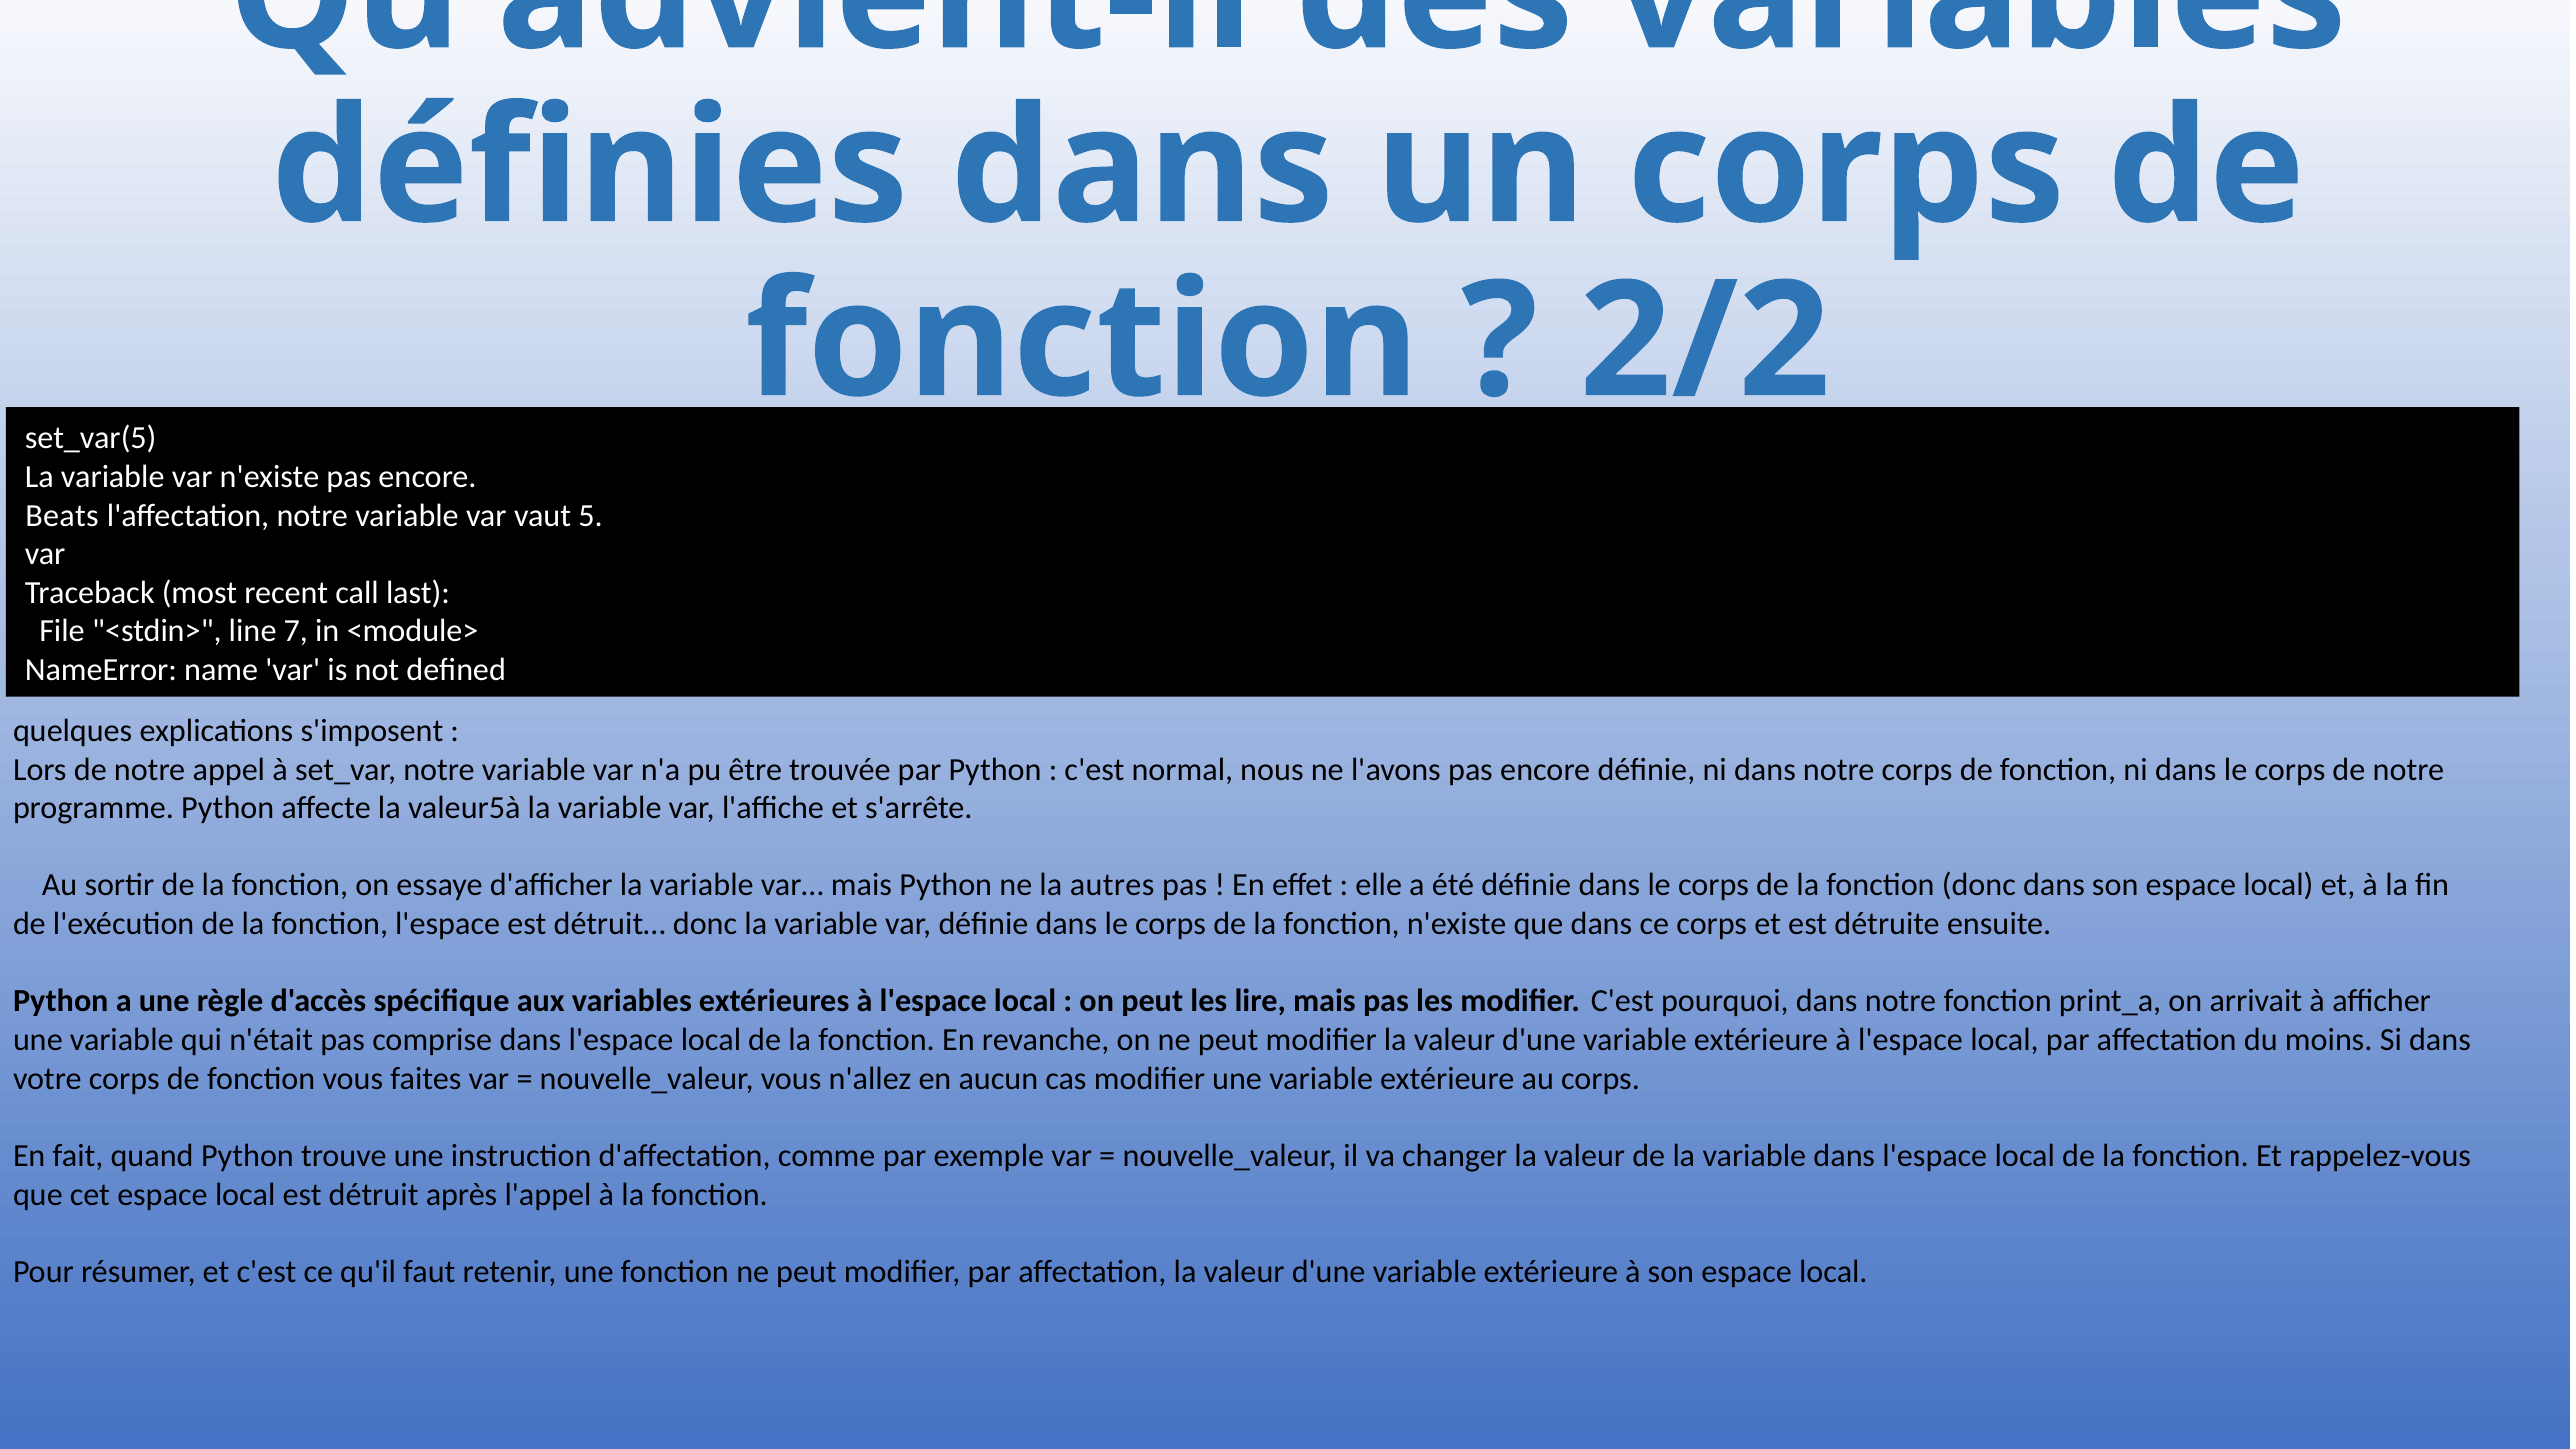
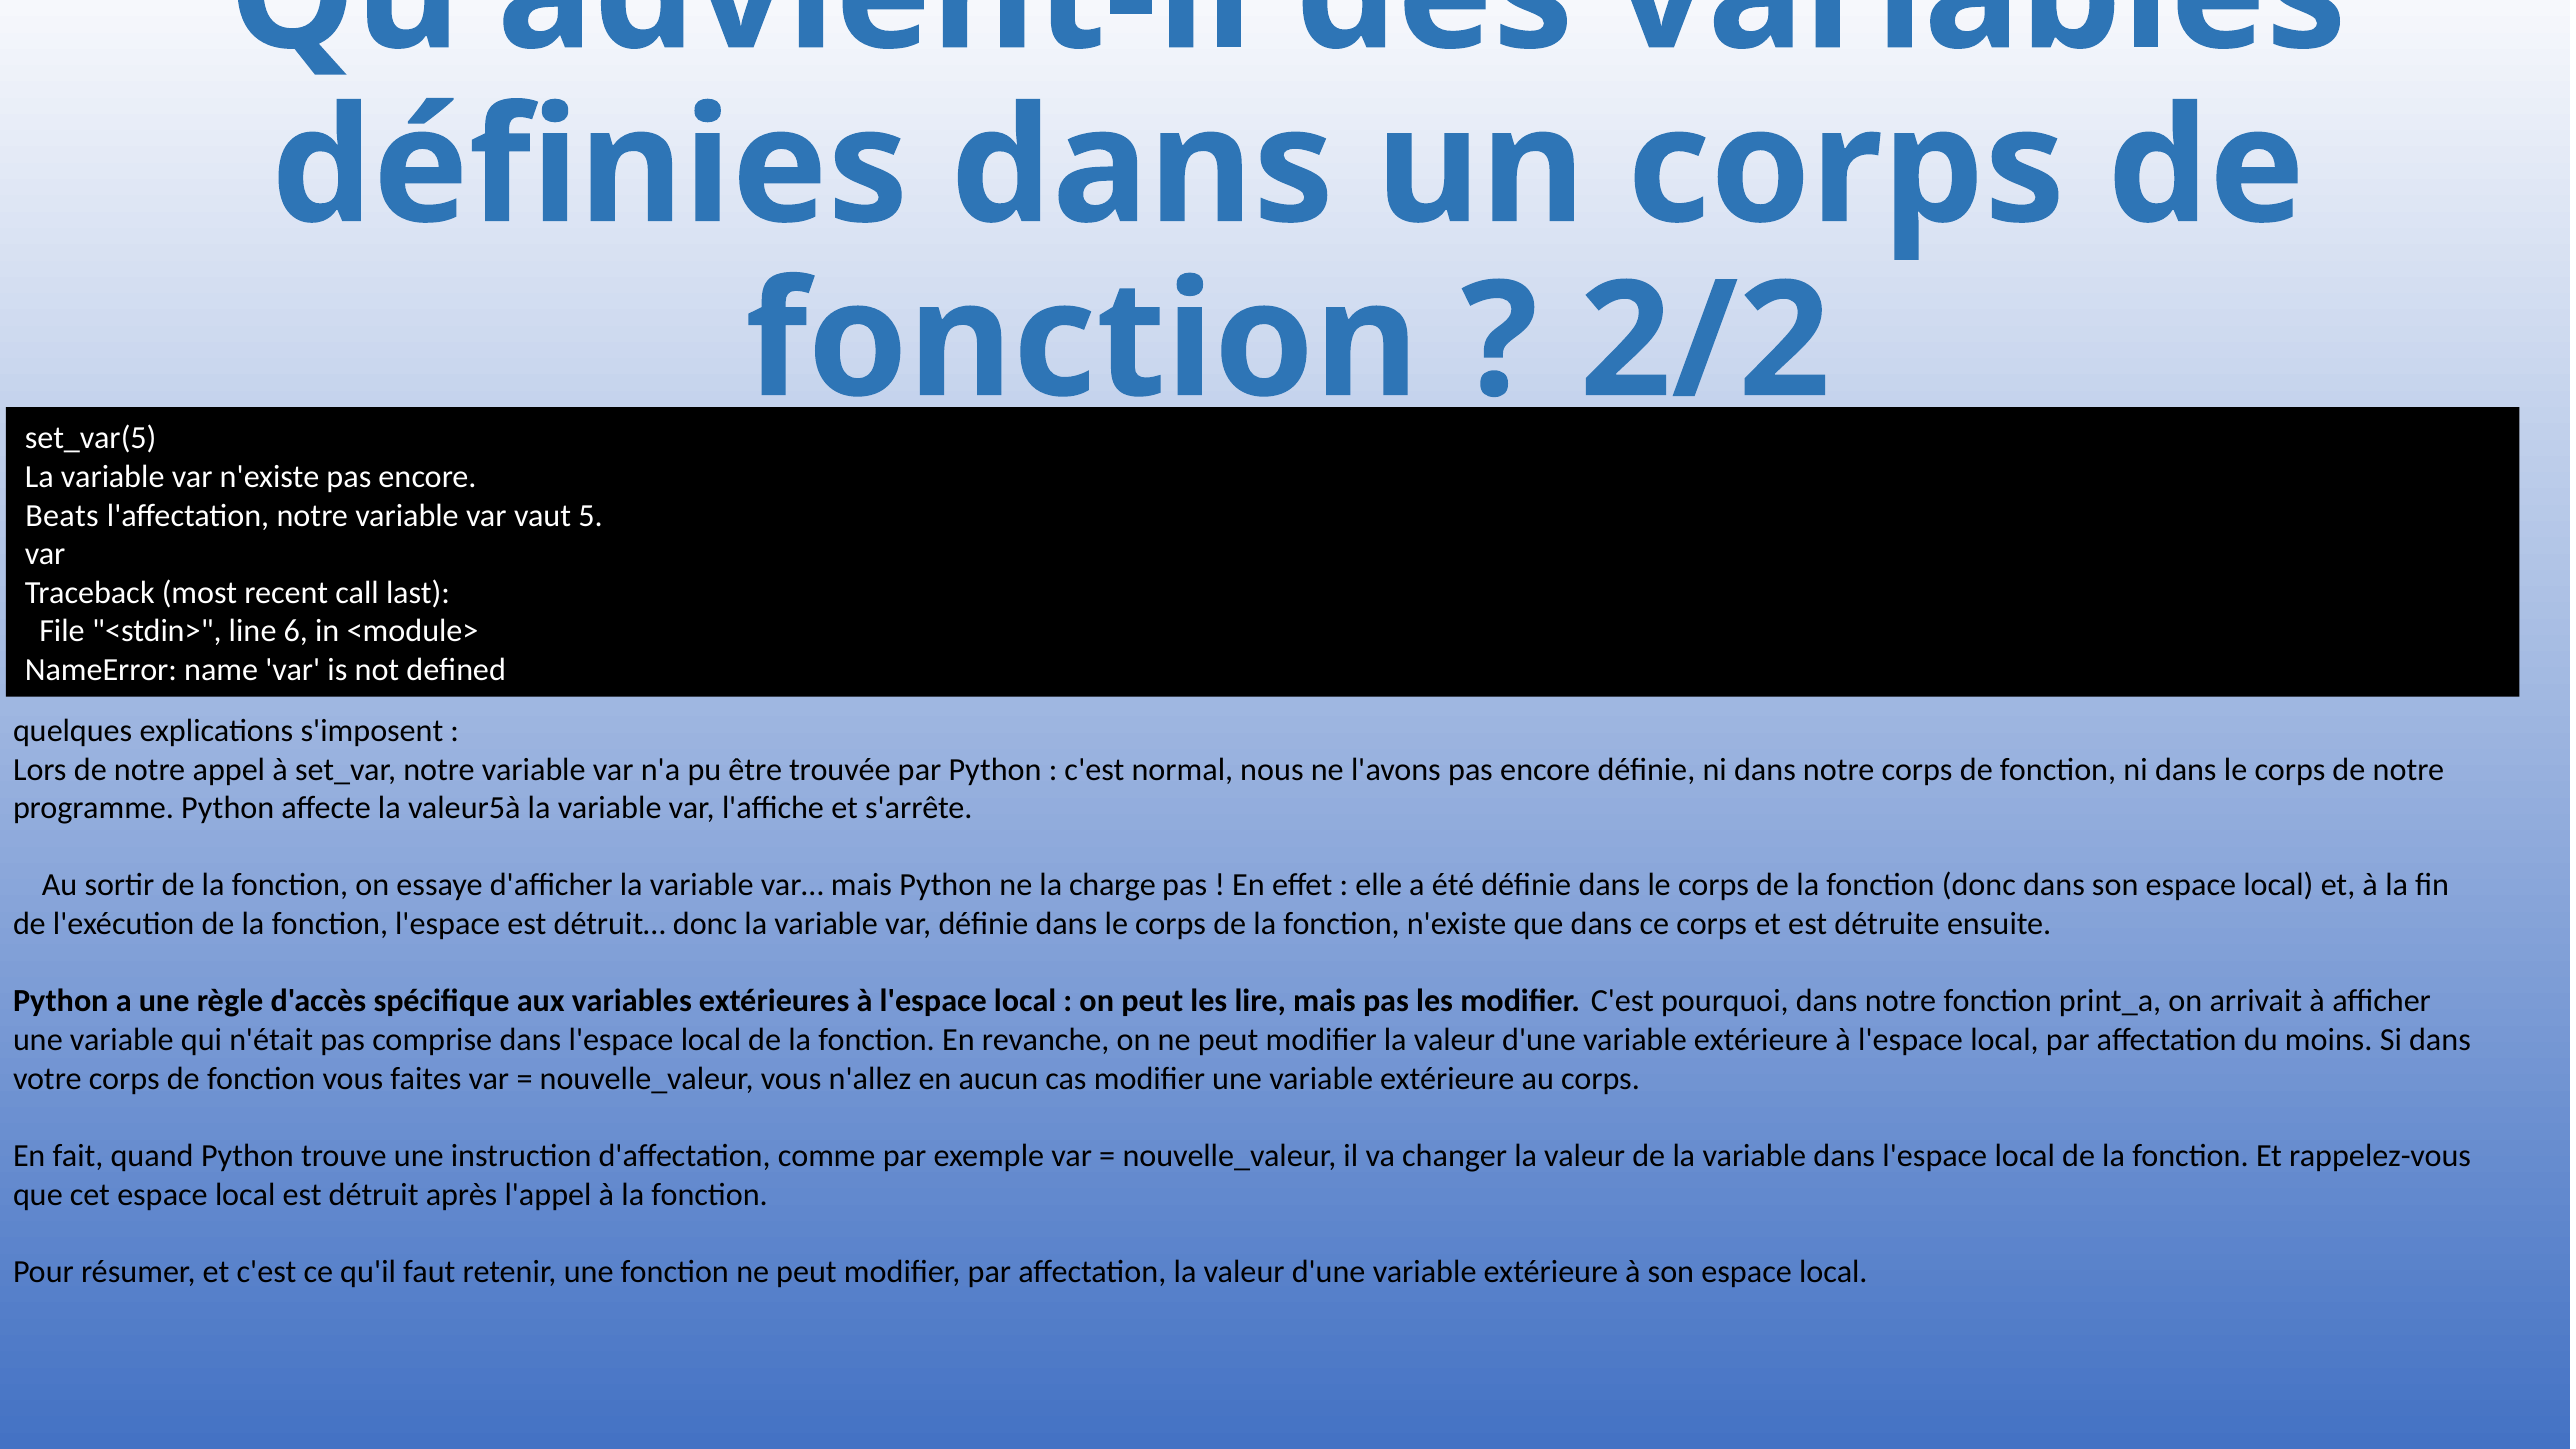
7: 7 -> 6 (296, 631)
autres: autres -> charge (1112, 885)
